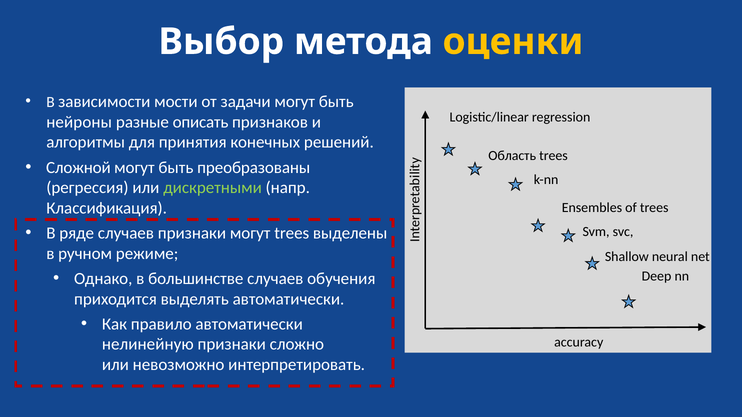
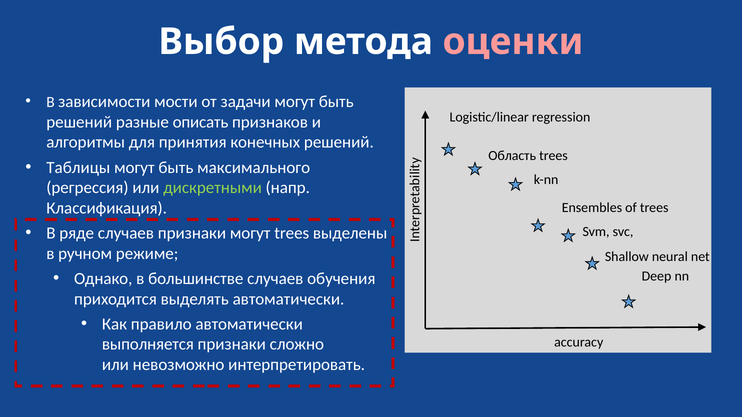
оценки colour: yellow -> pink (513, 42)
нейроны: нейроны -> решений (79, 122)
Сложной: Сложной -> Таблицы (78, 168)
преобразованы: преобразованы -> максимального (254, 168)
нелинейную: нелинейную -> выполняется (148, 345)
